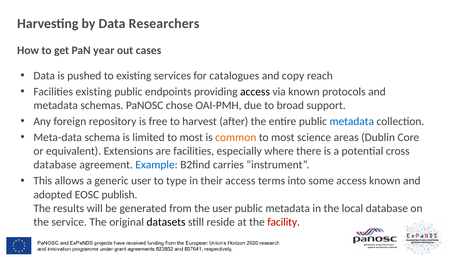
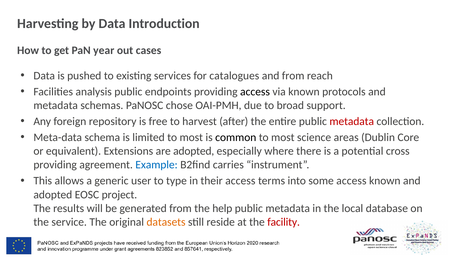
Researchers: Researchers -> Introduction (164, 24)
and copy: copy -> from (293, 76)
Facilities existing: existing -> analysis (94, 92)
metadata colour: blue -> red (352, 122)
common colour: orange -> black (236, 137)
are facilities: facilities -> adopted (194, 151)
database: database -> providing (55, 165)
publish: publish -> project (119, 195)
the user: user -> help (222, 208)
datasets colour: black -> orange (166, 222)
